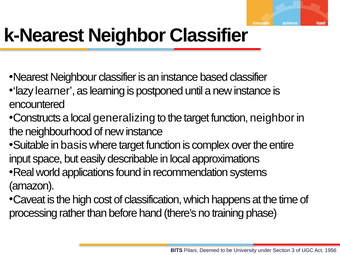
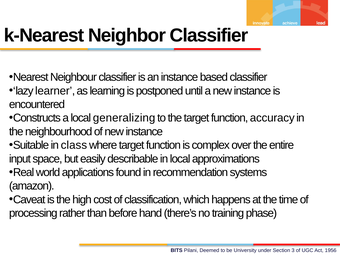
function neighbor: neighbor -> accuracy (272, 118)
basis: basis -> class (74, 145)
